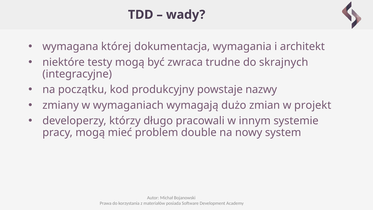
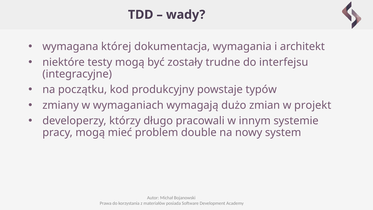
zwraca: zwraca -> zostały (185, 62)
skrajnych: skrajnych -> interfejsu (284, 62)
nazwy: nazwy -> typów (261, 89)
